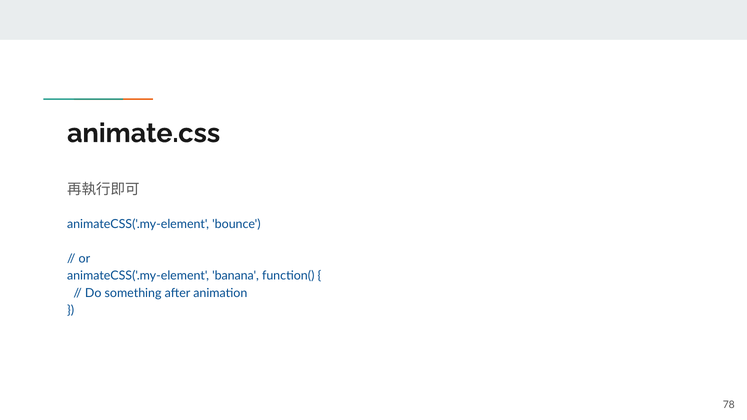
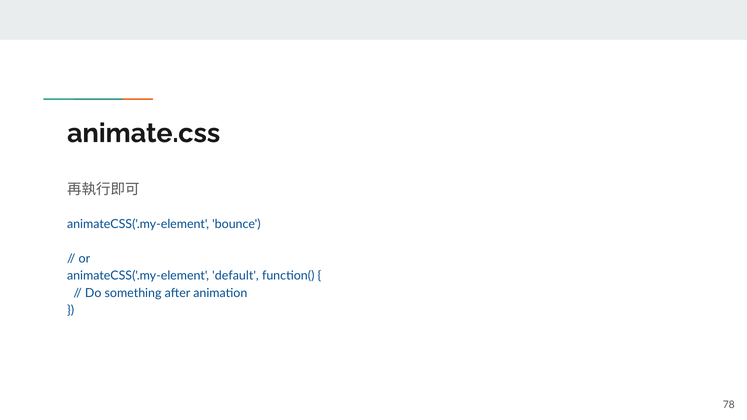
banana: banana -> default (236, 276)
